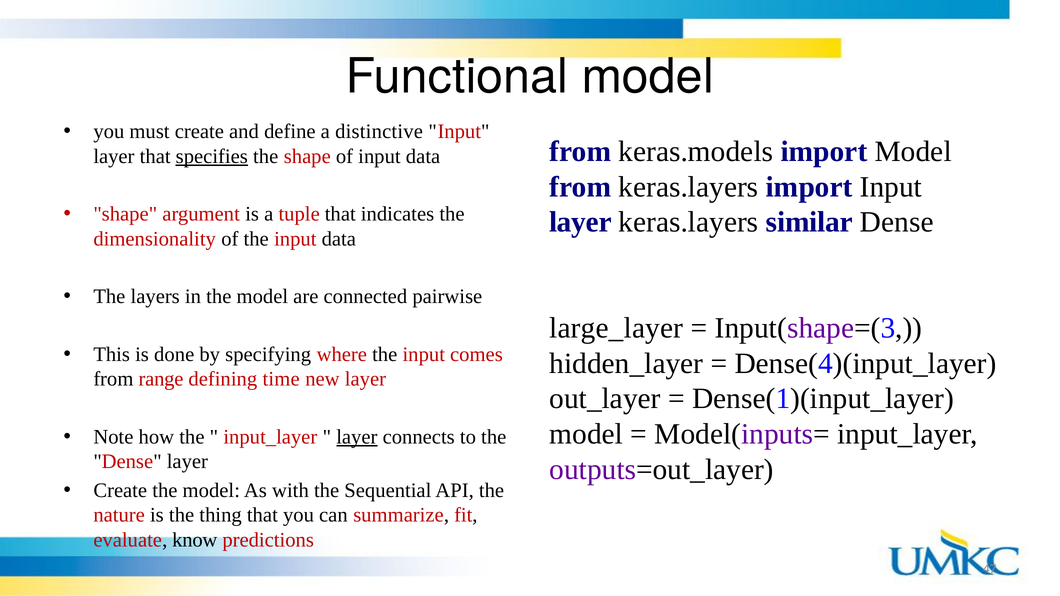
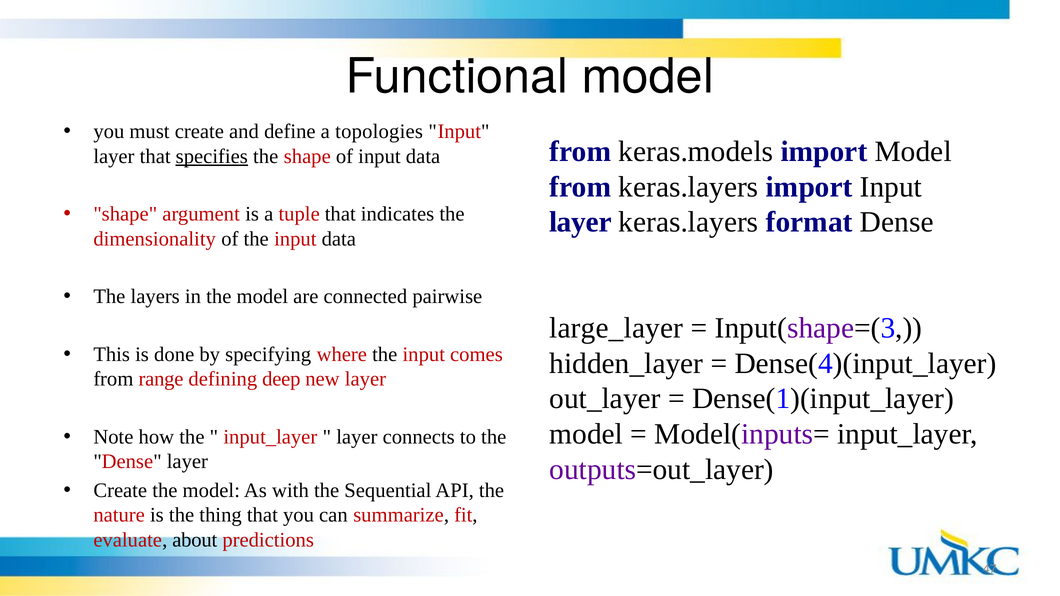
distinctive: distinctive -> topologies (379, 132)
similar: similar -> format (809, 222)
time: time -> deep (281, 379)
layer underline: present -> none (357, 437)
know: know -> about (195, 540)
